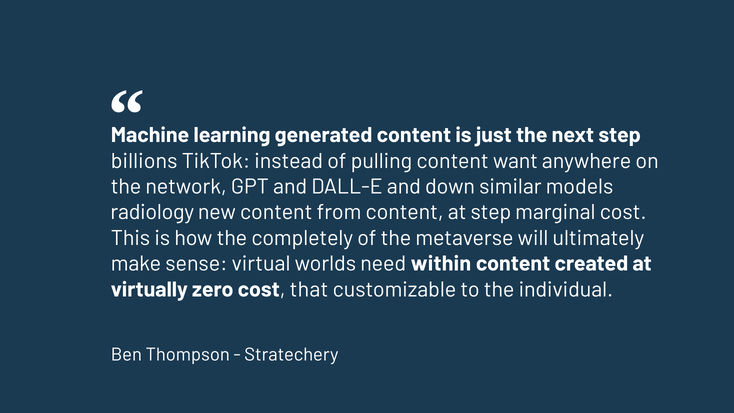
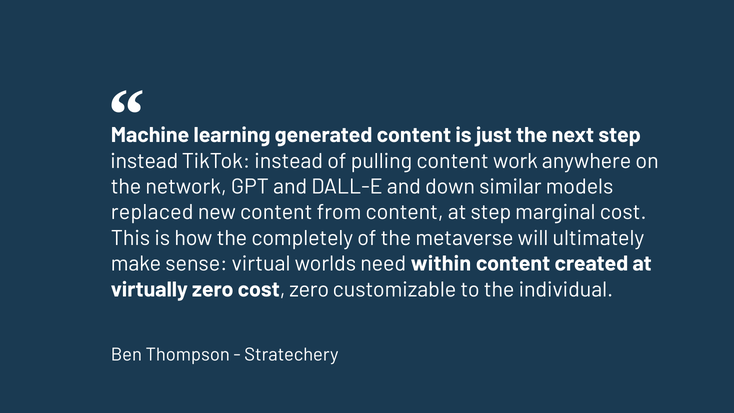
billions: billions -> instead (144, 161)
want: want -> work (515, 161)
radiology: radiology -> replaced (152, 212)
cost that: that -> zero (309, 289)
